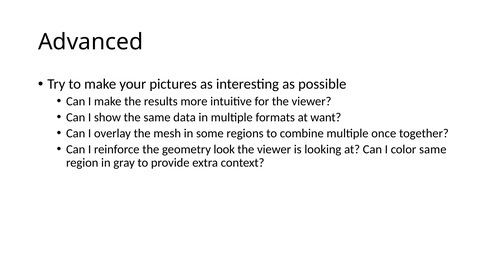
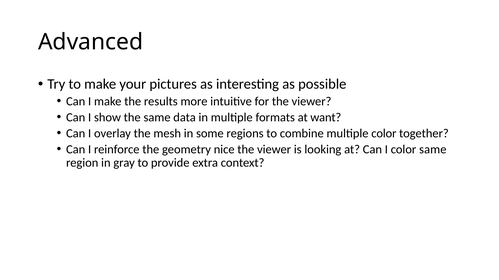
multiple once: once -> color (384, 134)
look: look -> nice (224, 150)
